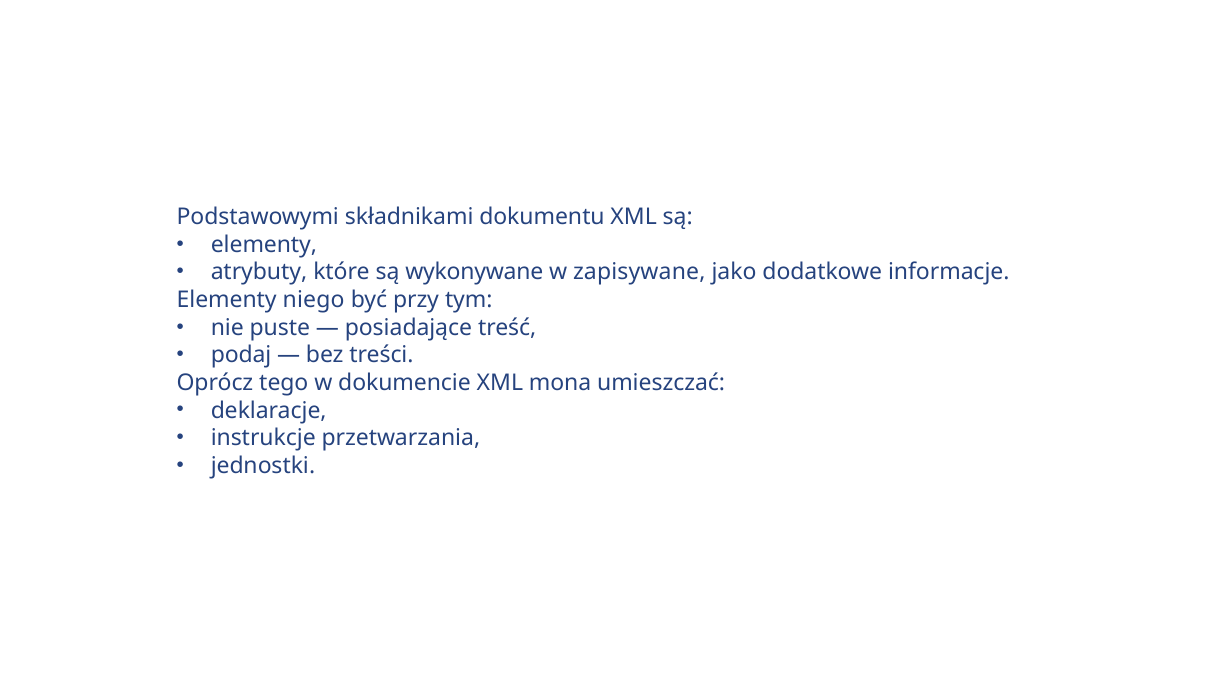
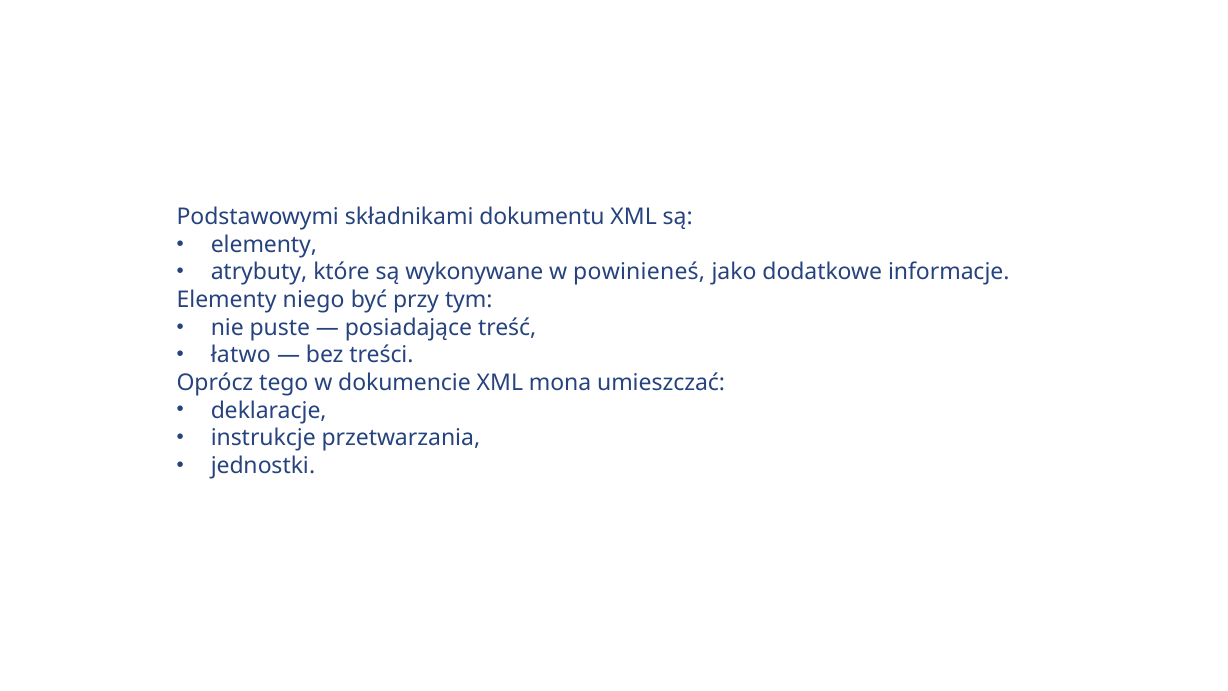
zapisywane: zapisywane -> powinieneś (639, 272)
podaj: podaj -> łatwo (241, 355)
